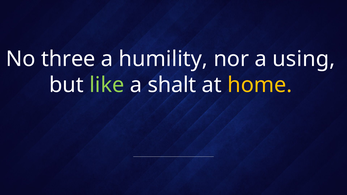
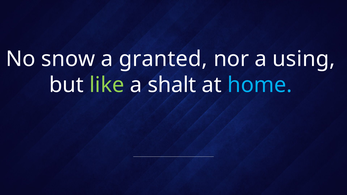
three: three -> snow (68, 59)
humility: humility -> granted (163, 59)
home colour: yellow -> light blue (260, 85)
